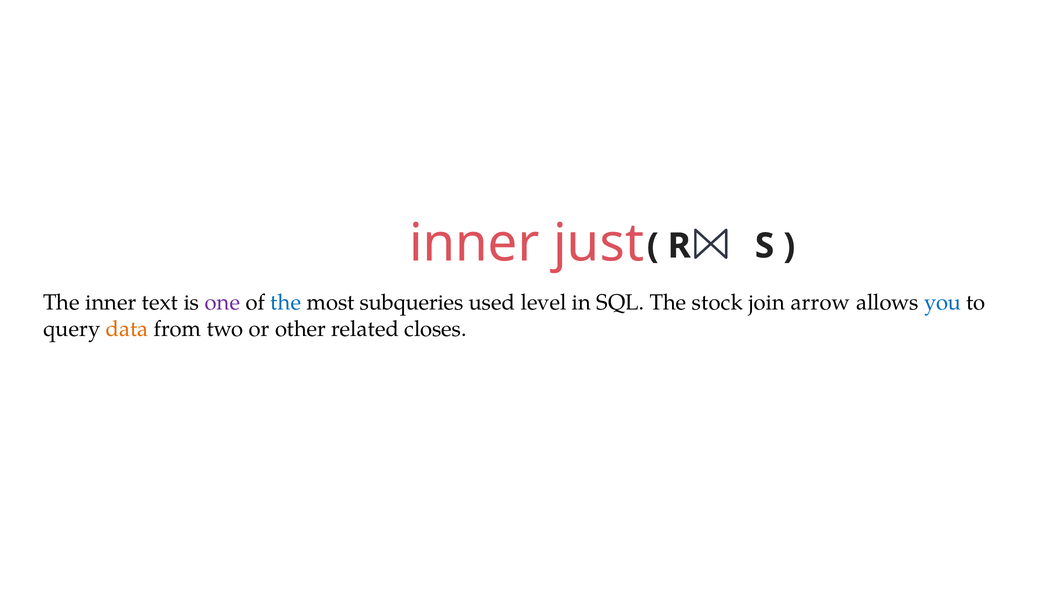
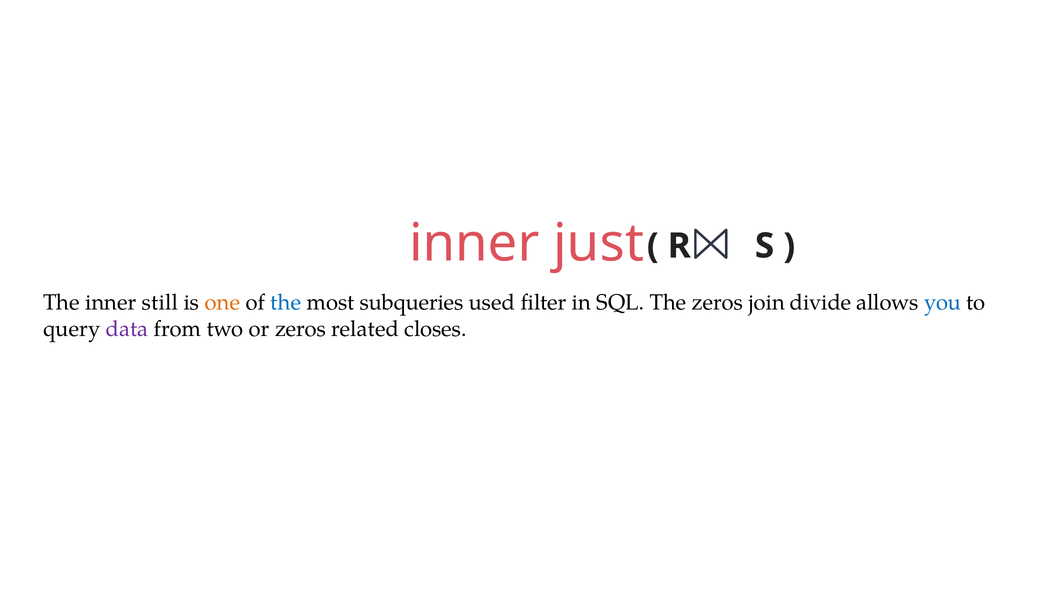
text: text -> still (160, 302)
one colour: purple -> orange (222, 302)
level: level -> filter (544, 302)
The stock: stock -> zeros (718, 302)
arrow: arrow -> divide (821, 302)
data colour: orange -> purple (127, 329)
or other: other -> zeros (300, 329)
